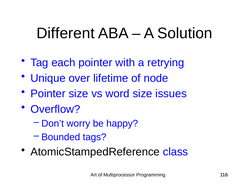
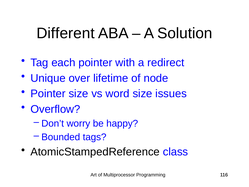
retrying: retrying -> redirect (166, 63)
